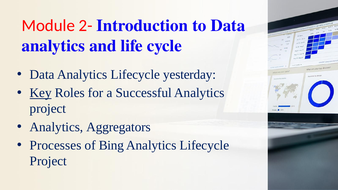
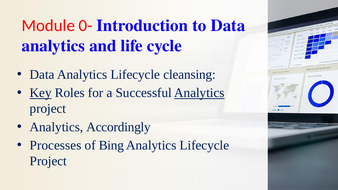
2-: 2- -> 0- (86, 26)
yesterday: yesterday -> cleansing (190, 75)
Analytics underline: none -> present (199, 93)
Aggregators: Aggregators -> Accordingly (119, 127)
